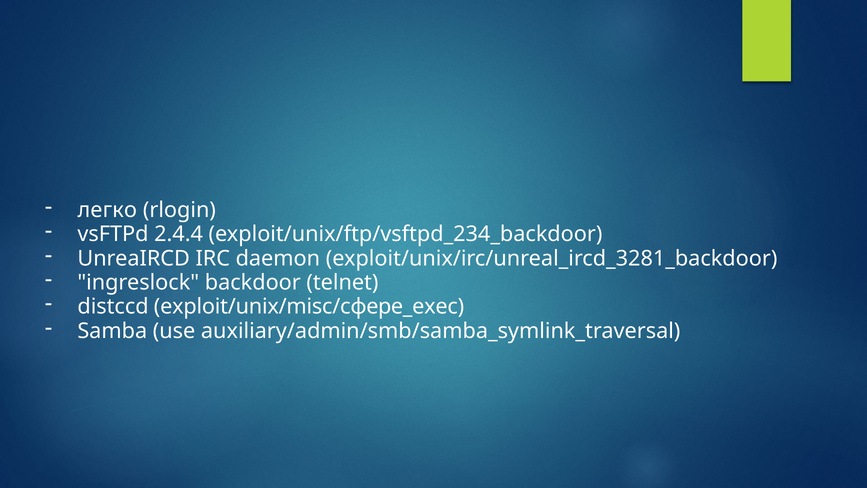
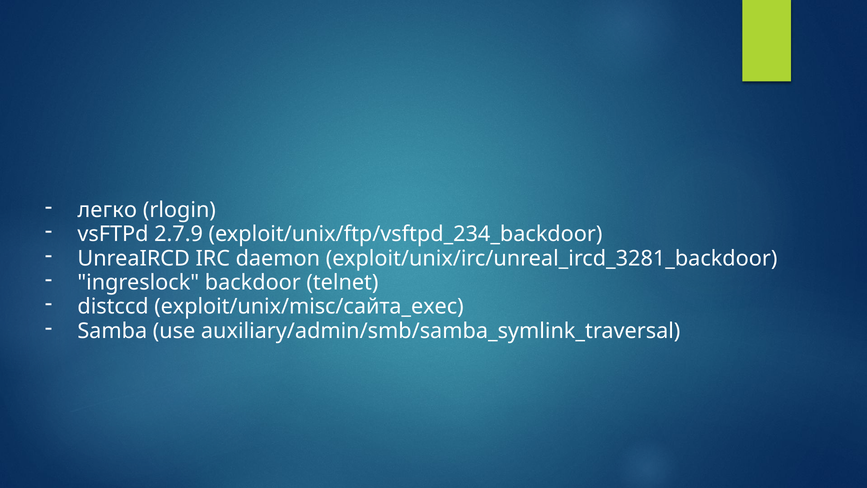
2.4.4: 2.4.4 -> 2.7.9 (179, 234)
exploit/unix/misc/сфере_exec: exploit/unix/misc/сфере_exec -> exploit/unix/misc/сайта_exec (309, 307)
